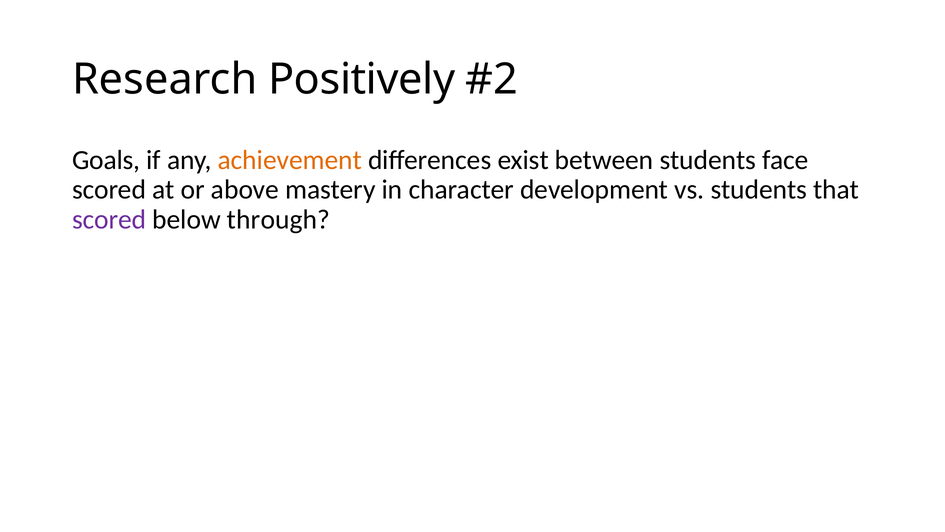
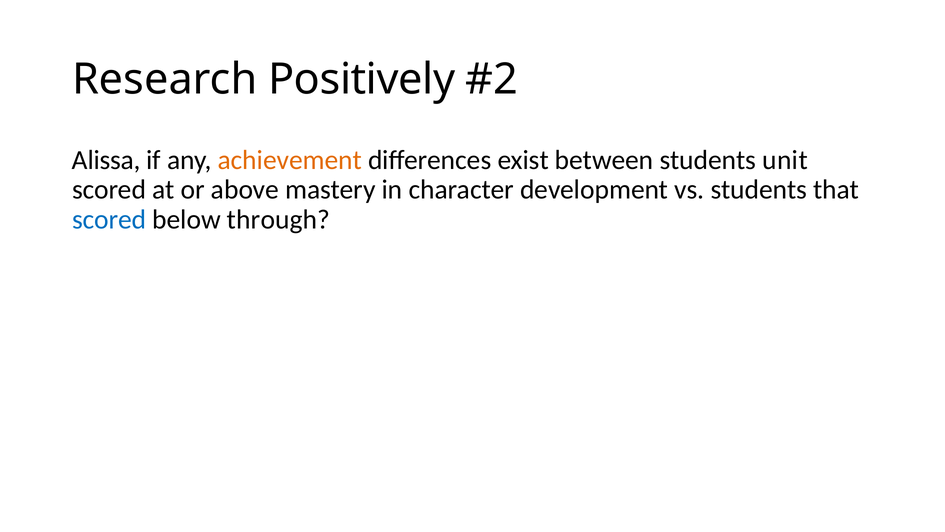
Goals: Goals -> Alissa (106, 160)
face: face -> unit (785, 160)
scored colour: purple -> blue (109, 219)
